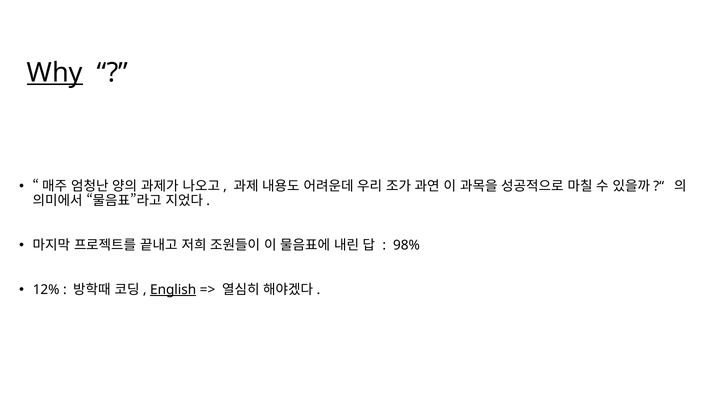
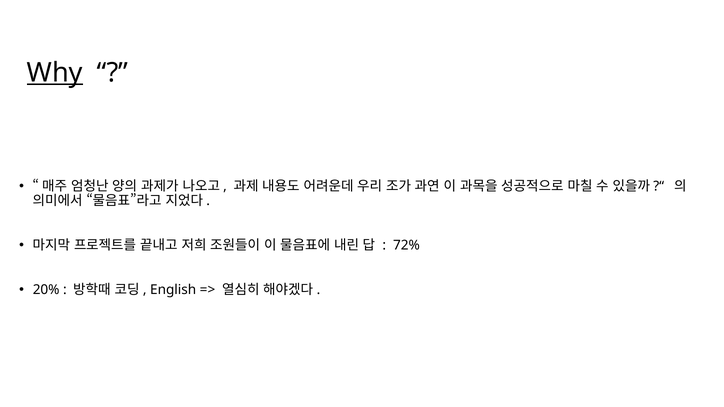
98%: 98% -> 72% (406, 245)
12%: 12% -> 20% (46, 290)
English underline: present -> none (173, 290)
